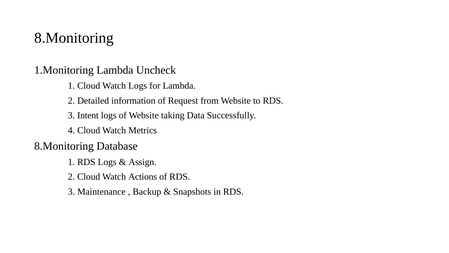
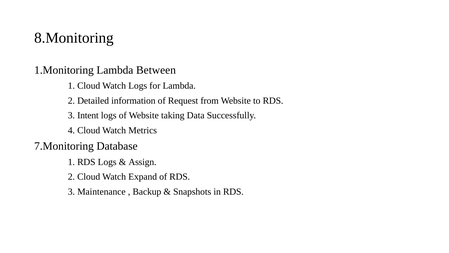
Uncheck: Uncheck -> Between (156, 70)
8.Monitoring: 8.Monitoring -> 7.Monitoring (64, 146)
Actions: Actions -> Expand (143, 177)
